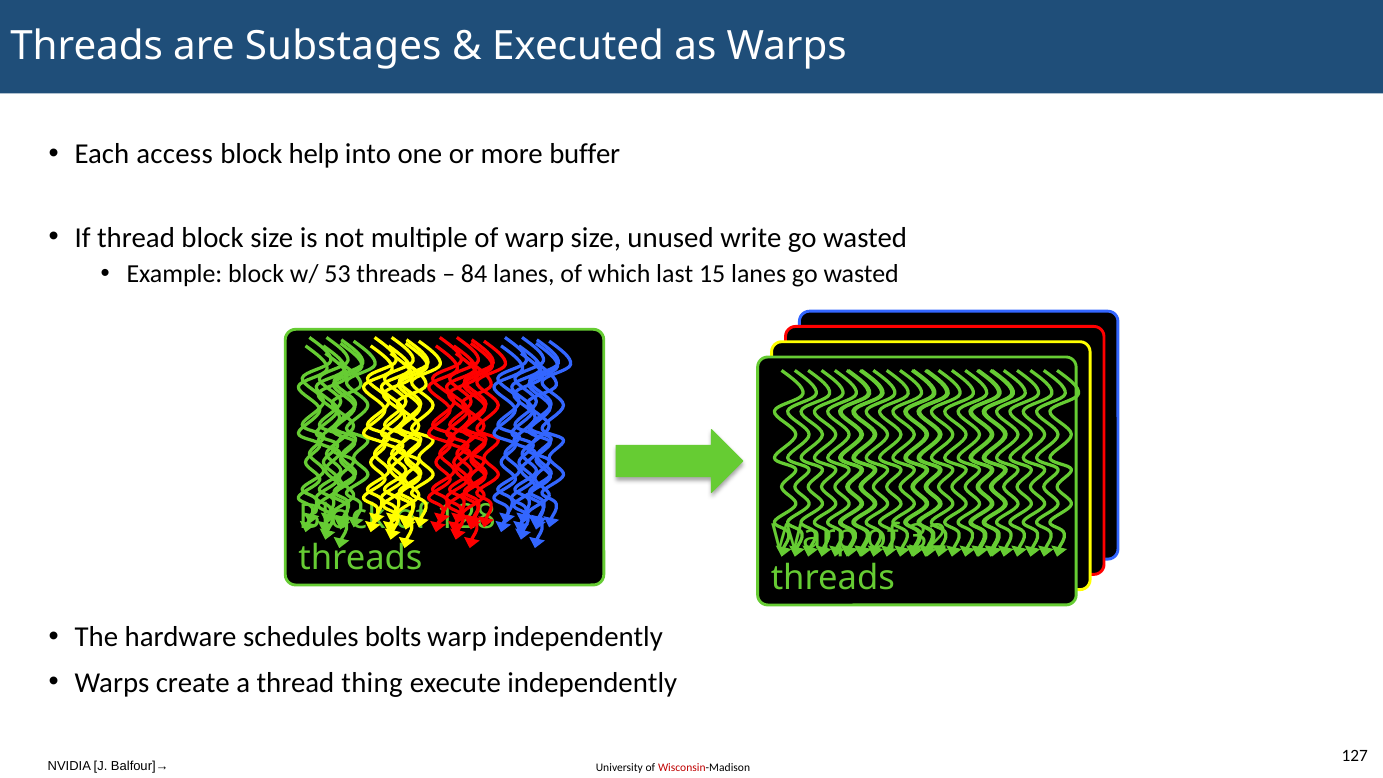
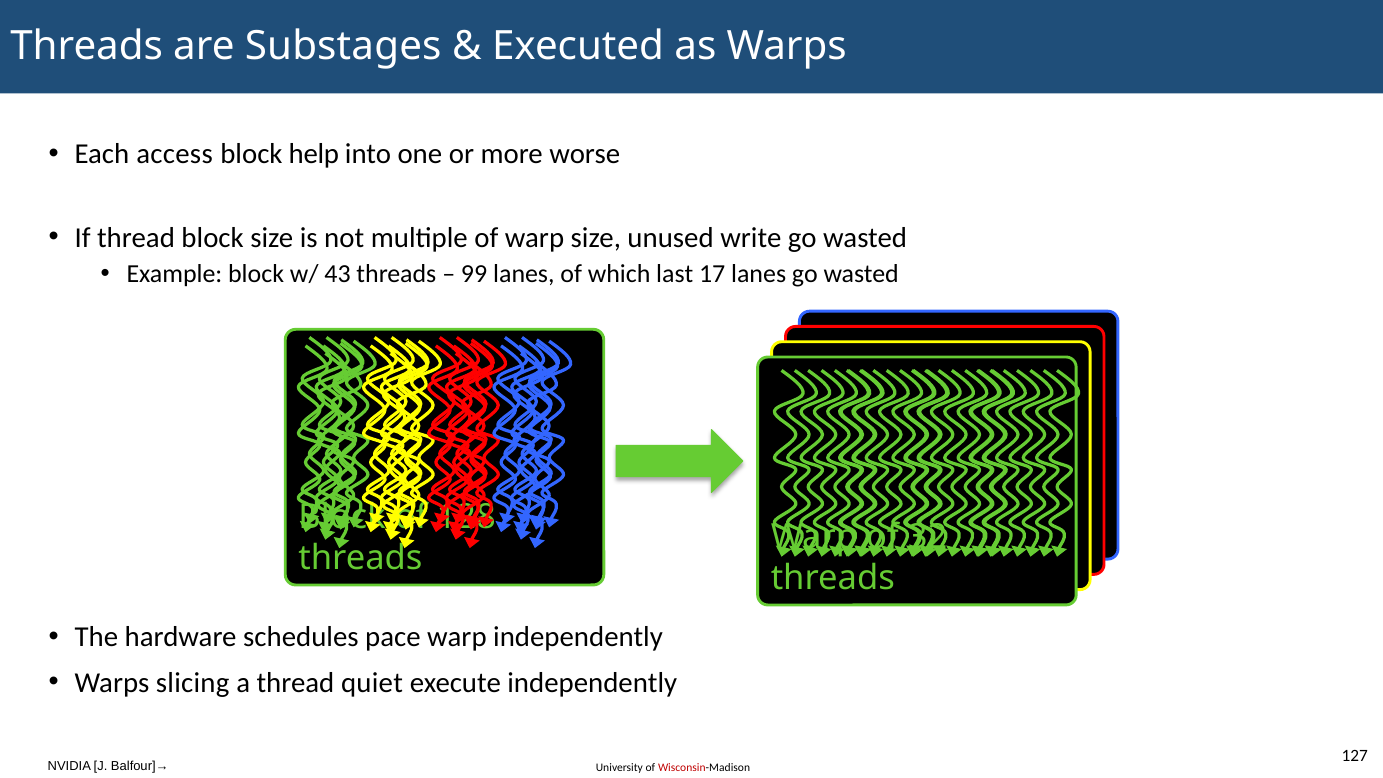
buffer: buffer -> worse (585, 154)
53: 53 -> 43 (338, 274)
84: 84 -> 99 (474, 274)
15: 15 -> 17 (712, 274)
bolts: bolts -> pace (393, 637)
create: create -> slicing (193, 683)
thing: thing -> quiet (372, 683)
